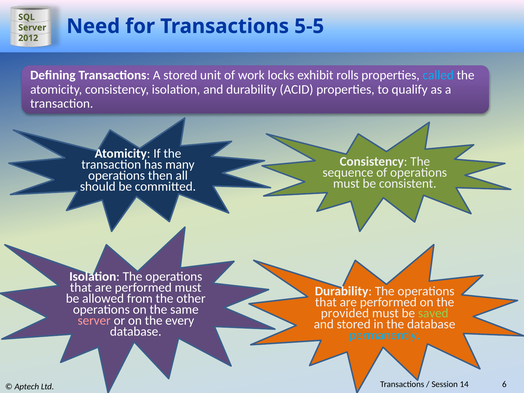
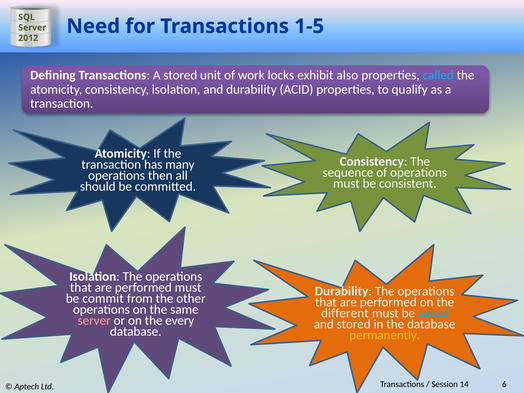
5-5: 5-5 -> 1-5 (309, 26)
rolls: rolls -> also (347, 75)
allowed: allowed -> commit (103, 298)
provided: provided -> different (345, 313)
saved colour: light green -> light blue (433, 313)
permanently colour: light blue -> yellow (385, 335)
